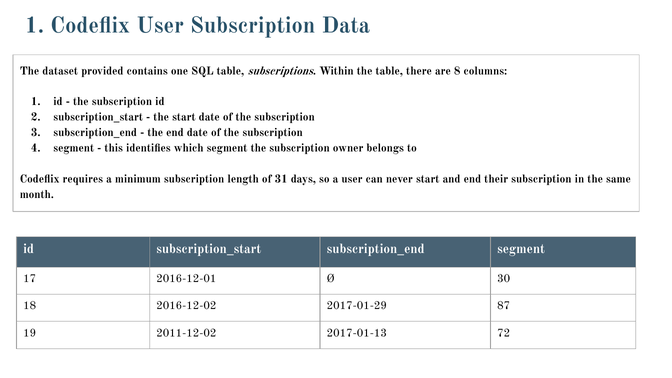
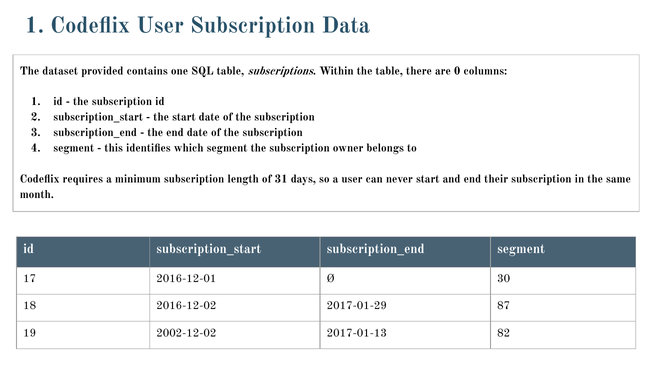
8: 8 -> 0 (457, 71)
2011-12-02: 2011-12-02 -> 2002-12-02 (186, 333)
72: 72 -> 82 (504, 333)
